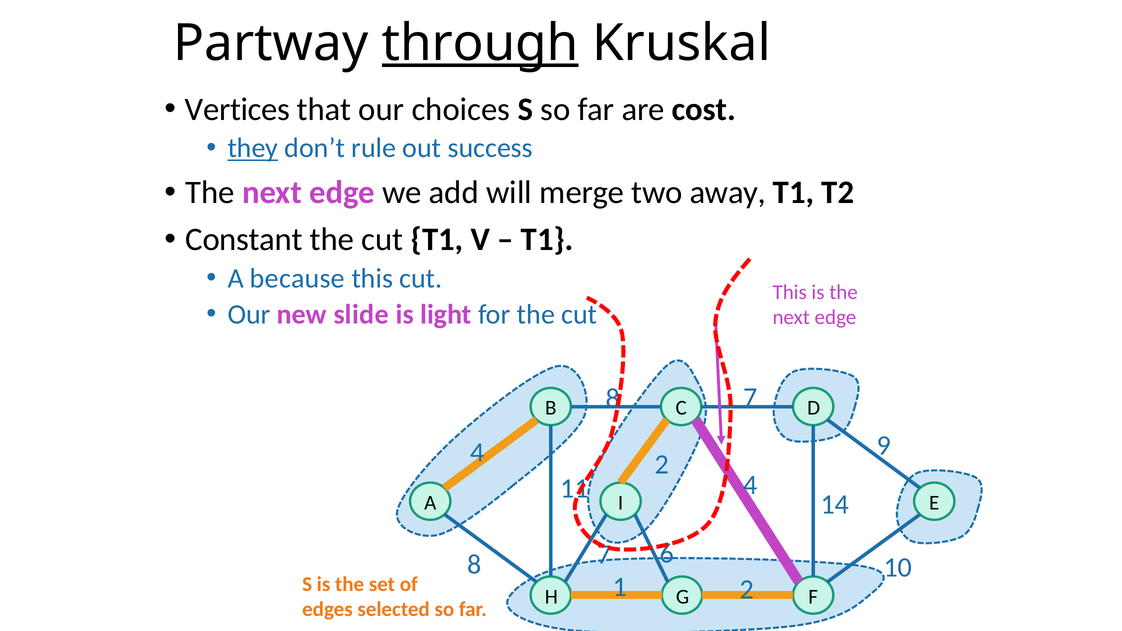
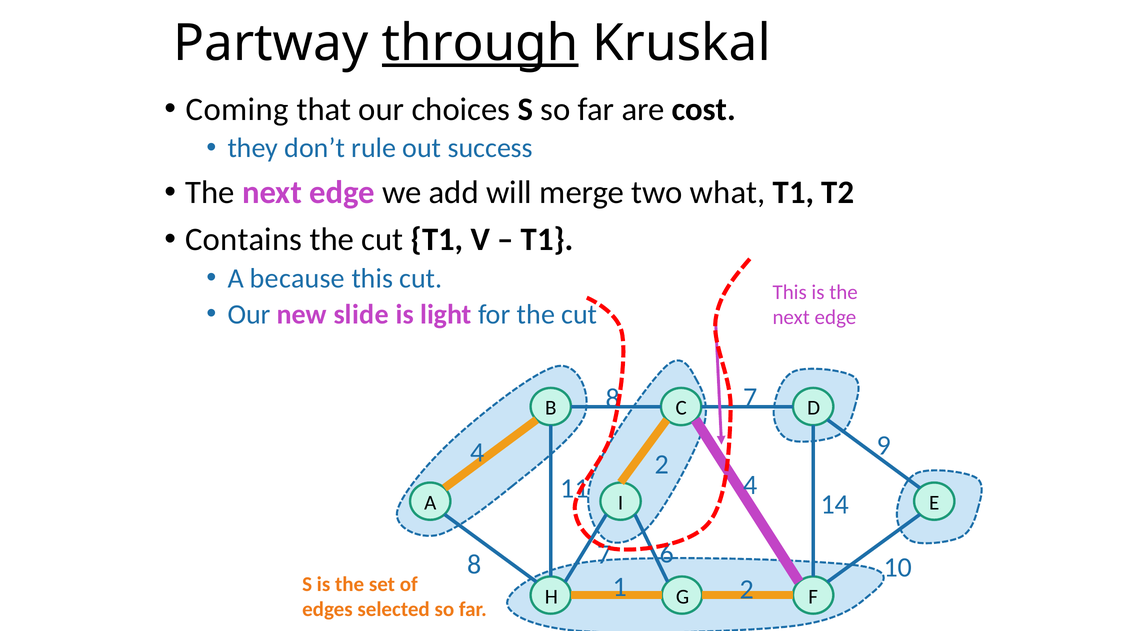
Vertices: Vertices -> Coming (237, 109)
they underline: present -> none (253, 148)
away: away -> what (728, 193)
Constant: Constant -> Contains (244, 240)
